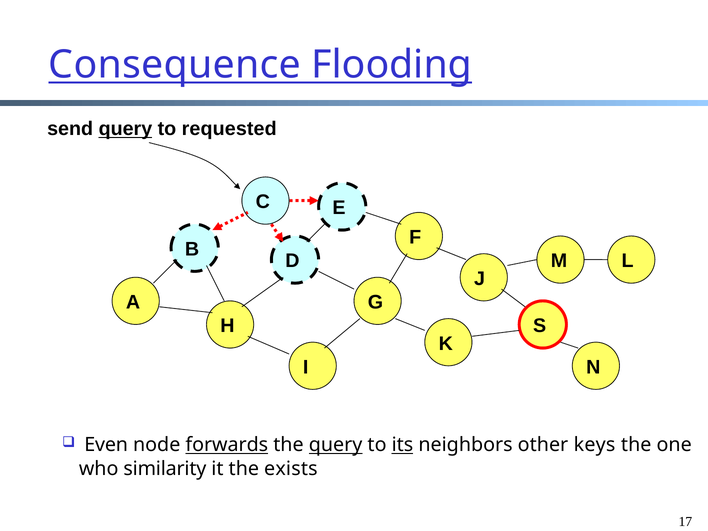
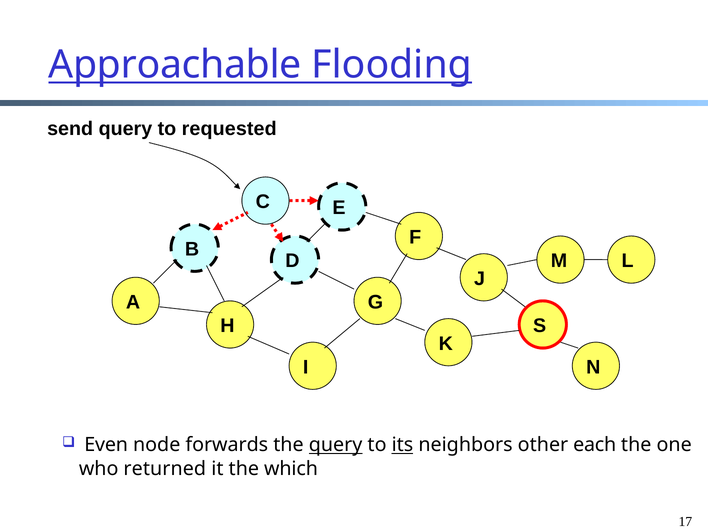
Consequence: Consequence -> Approachable (175, 65)
query underline: present -> none (125, 129)
forwards underline: present -> none (227, 445)
keys: keys -> each (595, 445)
similarity: similarity -> returned (165, 469)
exists: exists -> which (291, 469)
